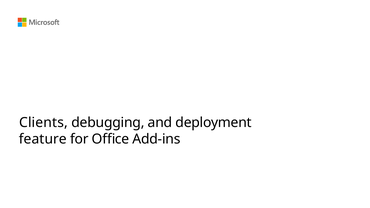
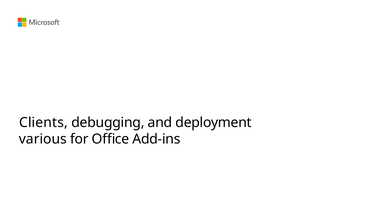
feature: feature -> various (43, 139)
